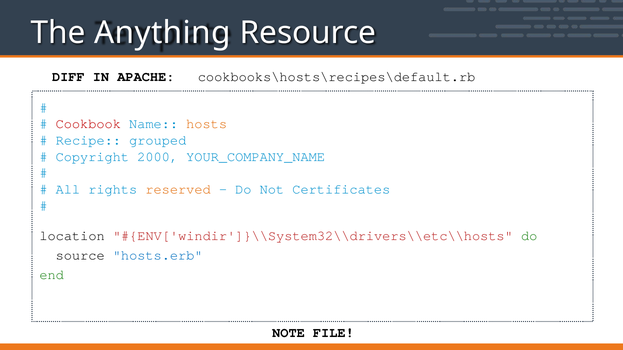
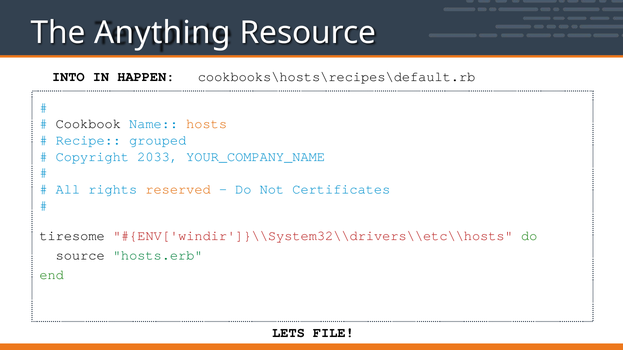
DIFF: DIFF -> INTO (68, 77)
APACHE: APACHE -> HAPPEN (146, 77)
Cookbook colour: red -> black (88, 124)
2000: 2000 -> 2033 (158, 157)
location: location -> tiresome (72, 236)
hosts.erb colour: blue -> green (158, 256)
NOTE: NOTE -> LETS (289, 333)
